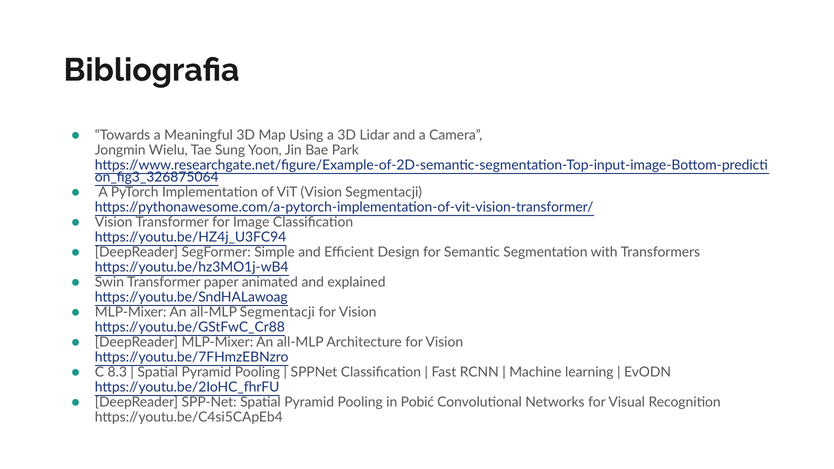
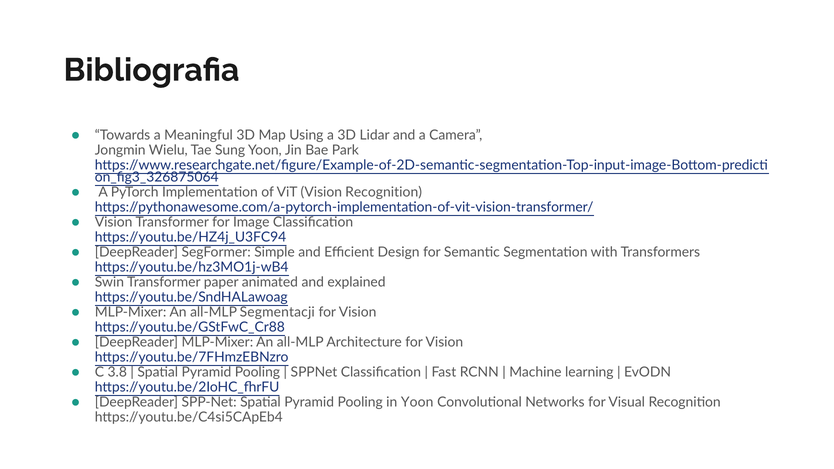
Vision Segmentacji: Segmentacji -> Recognition (384, 192)
8.3: 8.3 -> 3.8 (117, 372)
in Pobić: Pobić -> Yoon (417, 402)
